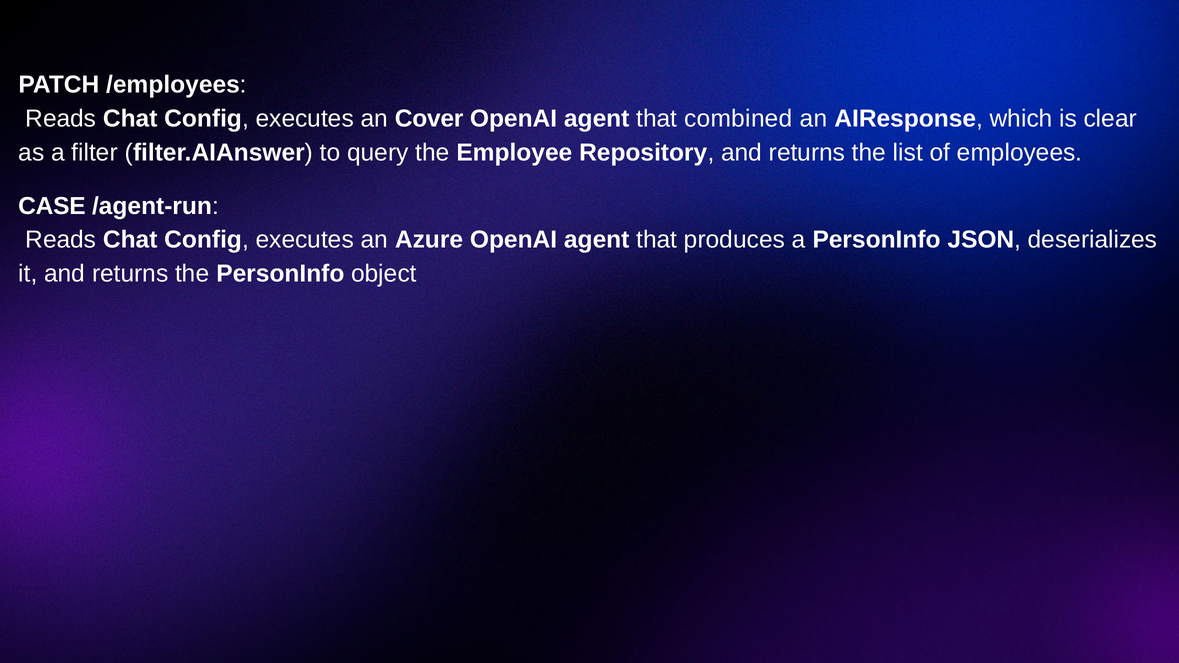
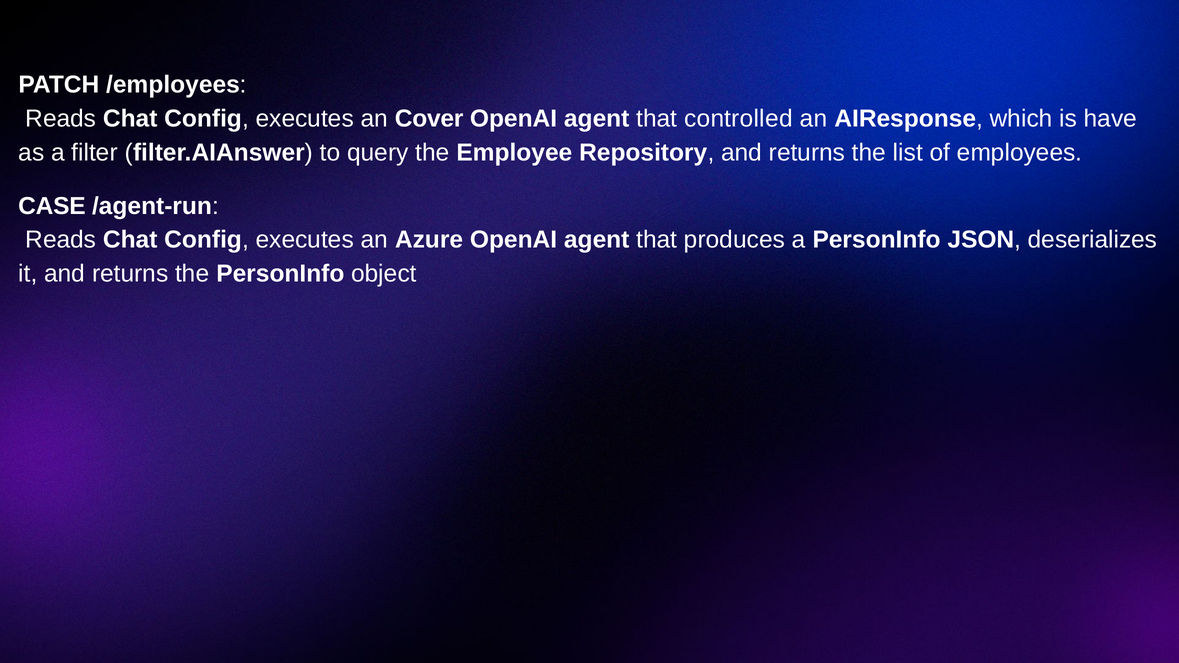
combined: combined -> controlled (738, 119)
clear: clear -> have (1110, 119)
